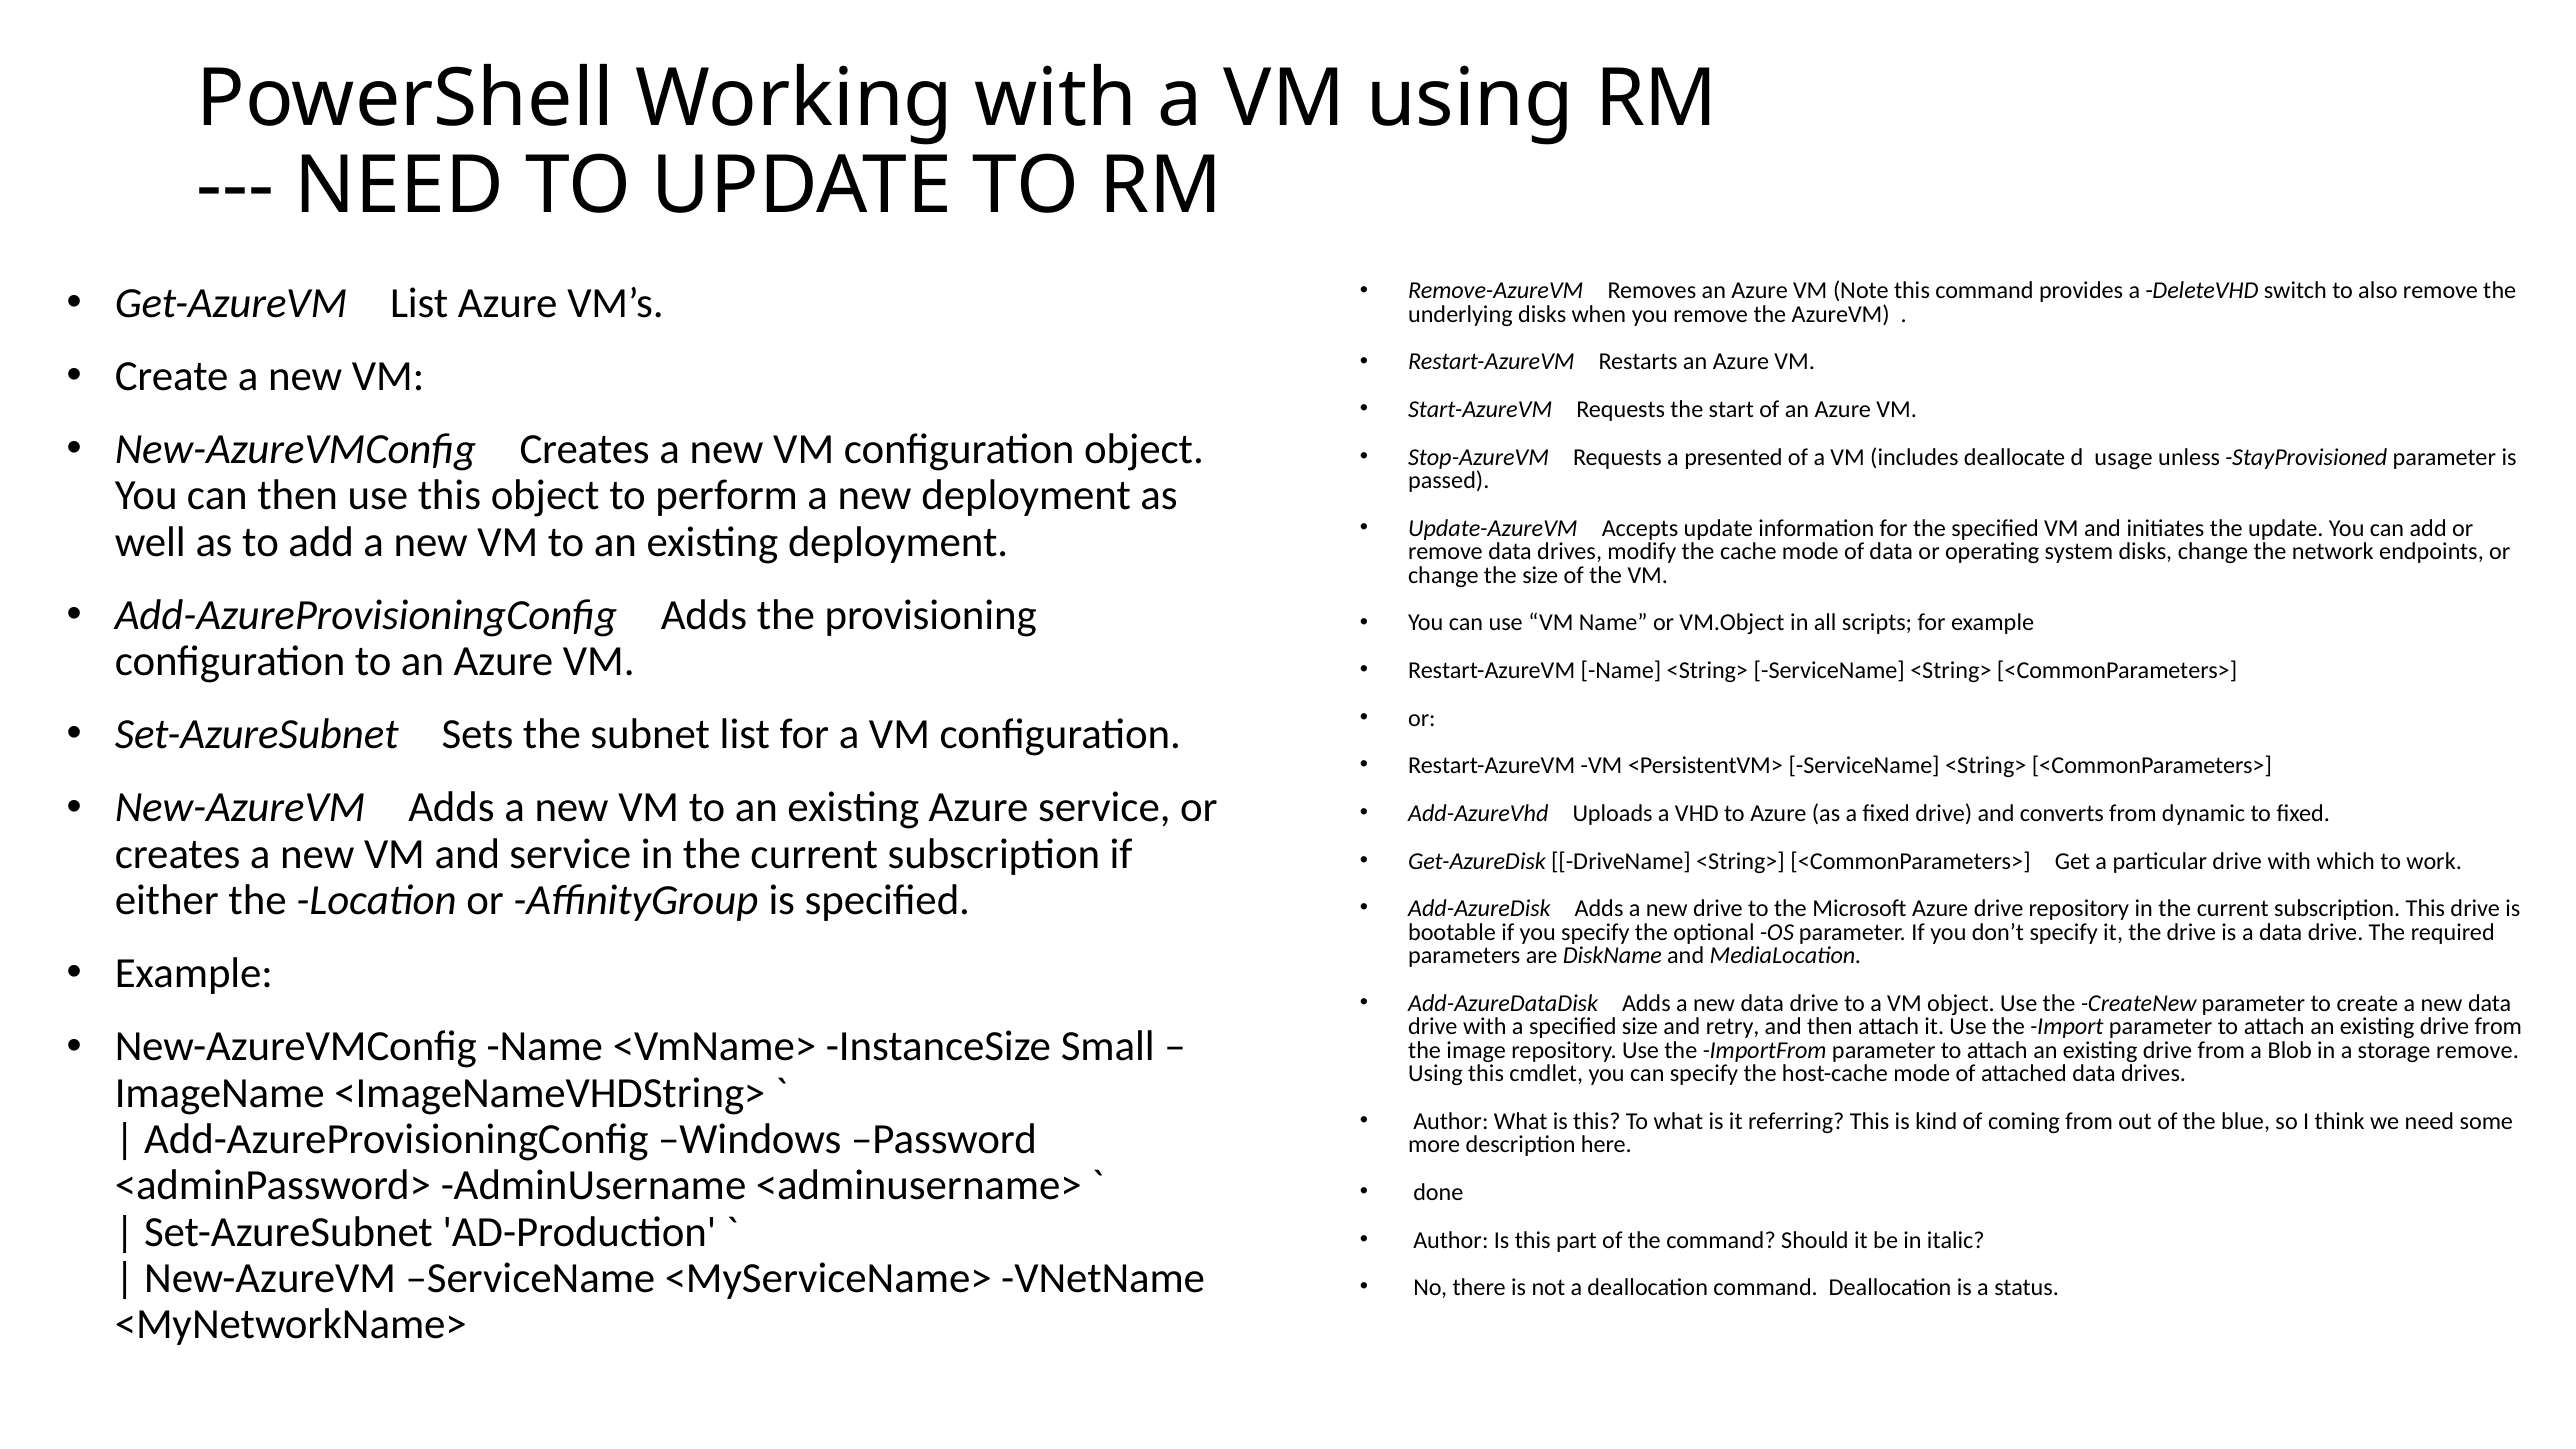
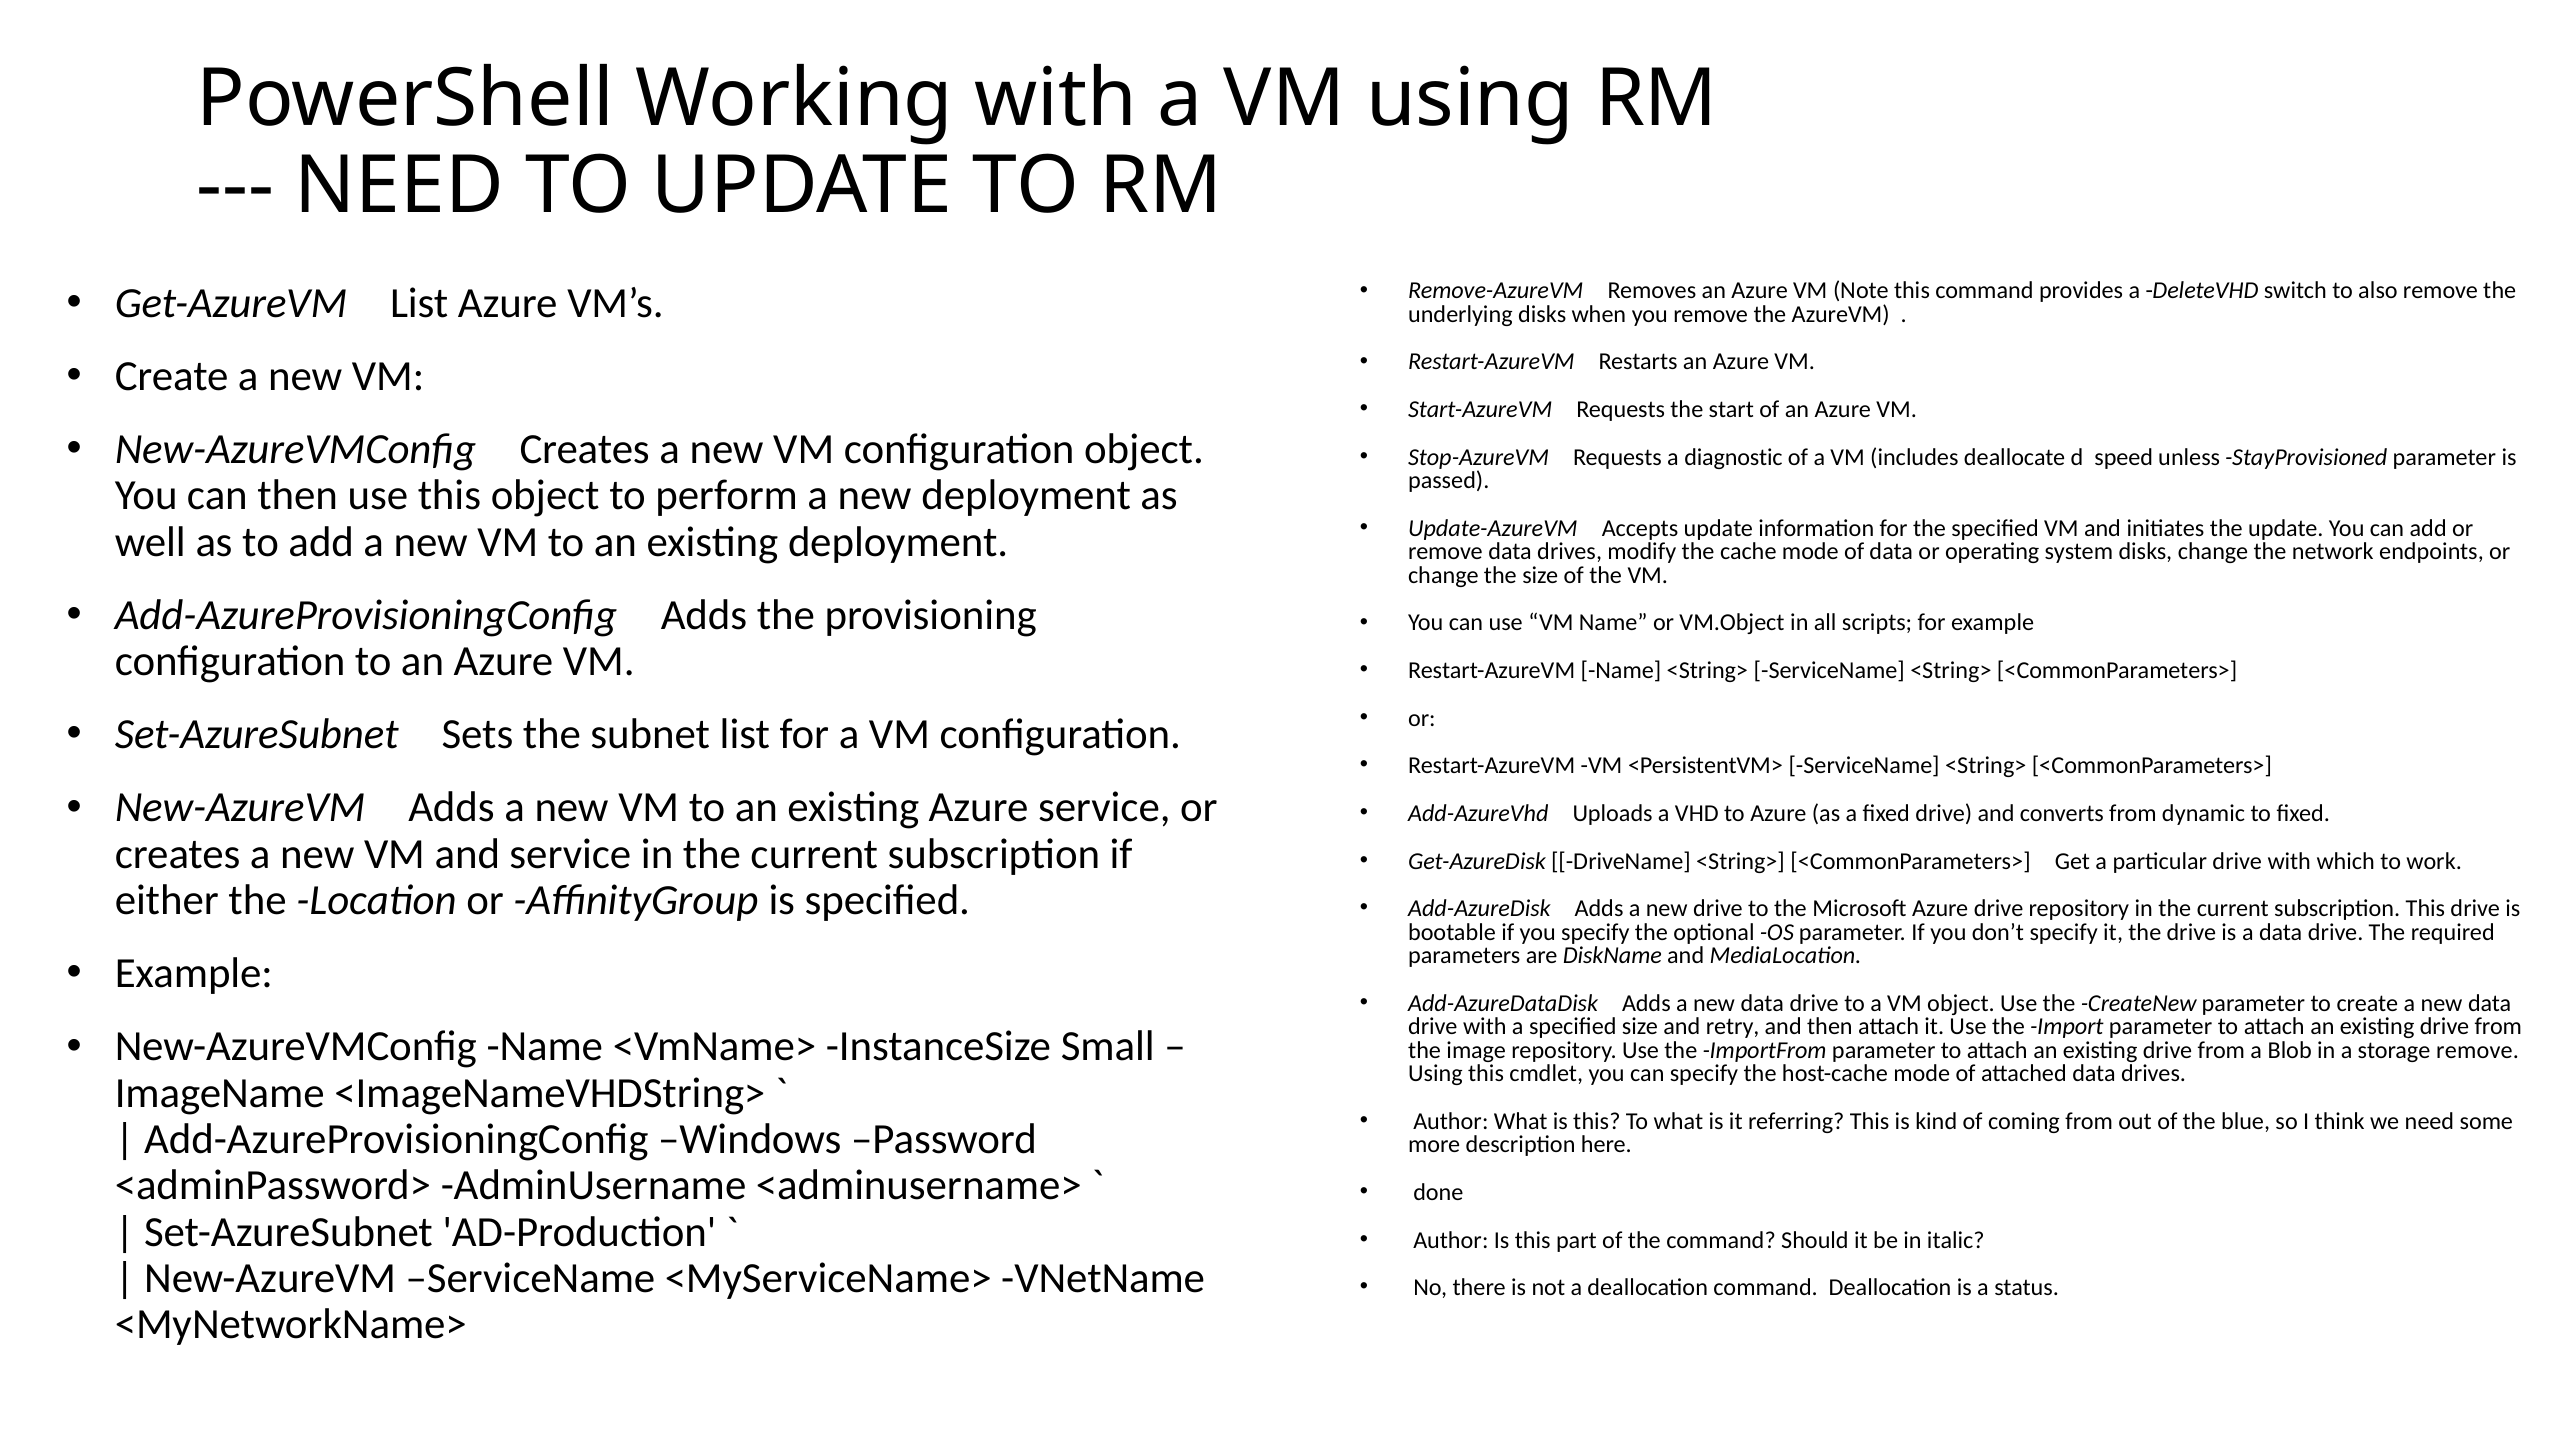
presented: presented -> diagnostic (1733, 457)
usage: usage -> speed (2124, 457)
